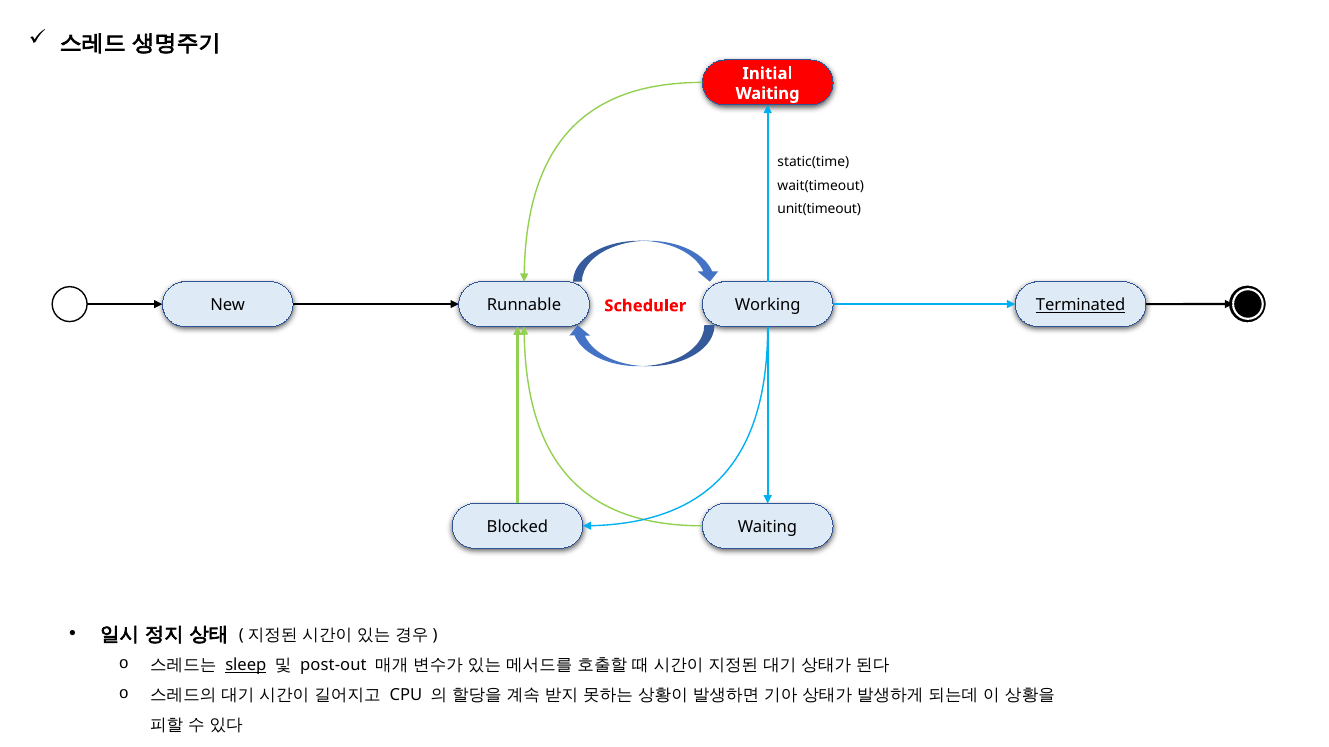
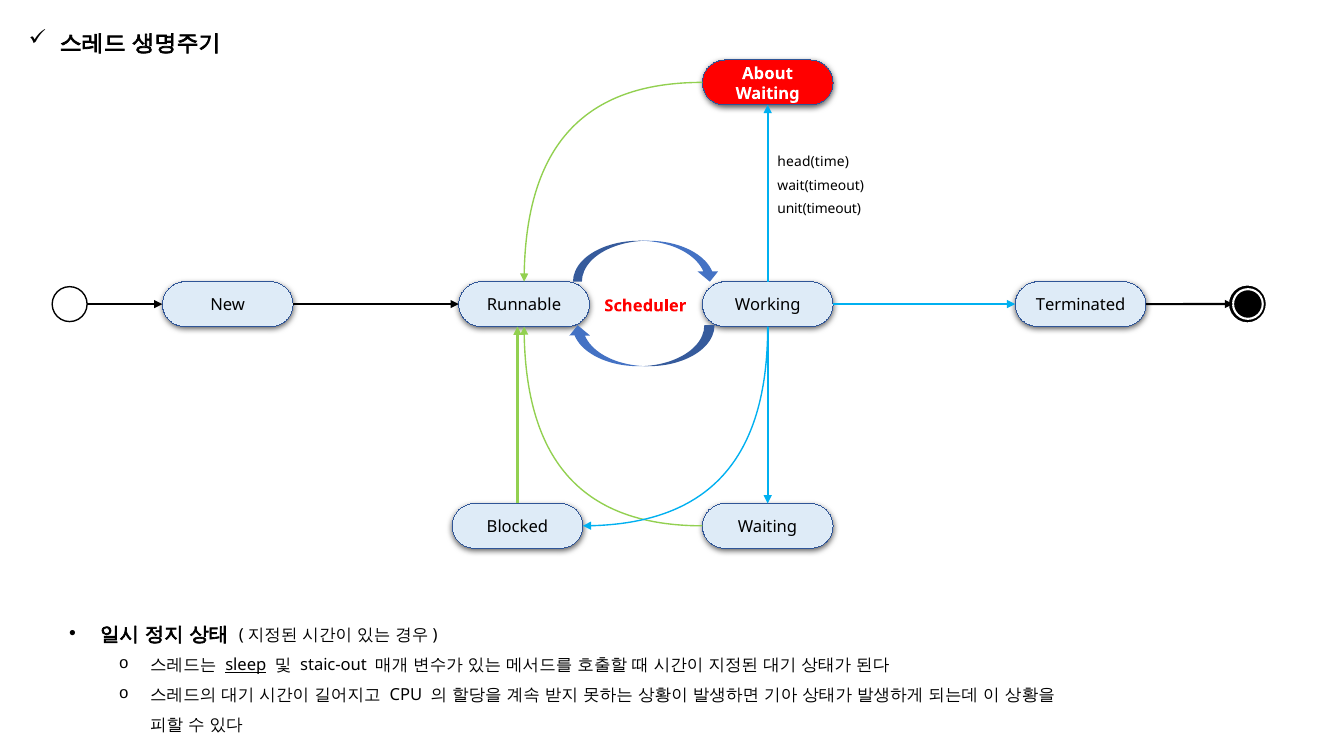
Initial: Initial -> About (767, 74)
static(time: static(time -> head(time (813, 162)
Terminated underline: present -> none (1081, 305)
post-out: post-out -> staic-out (334, 666)
